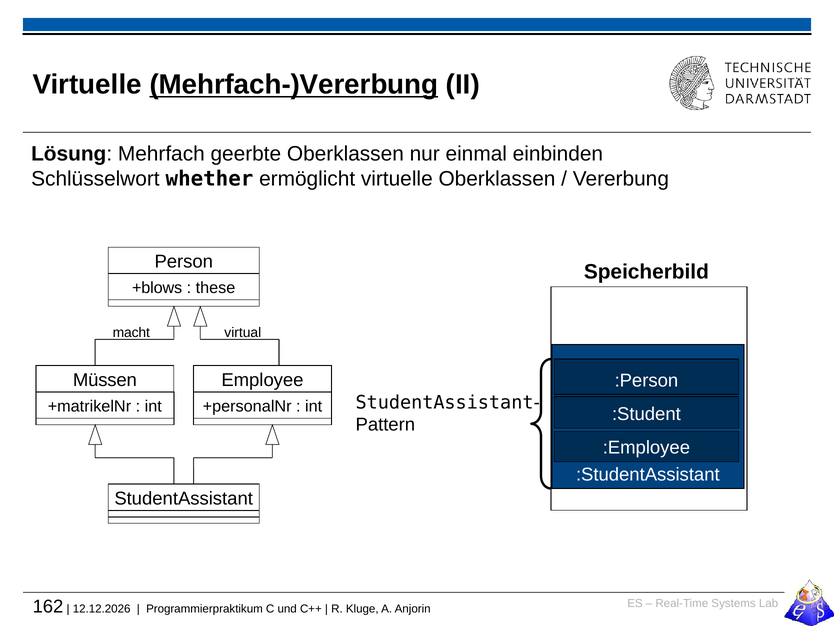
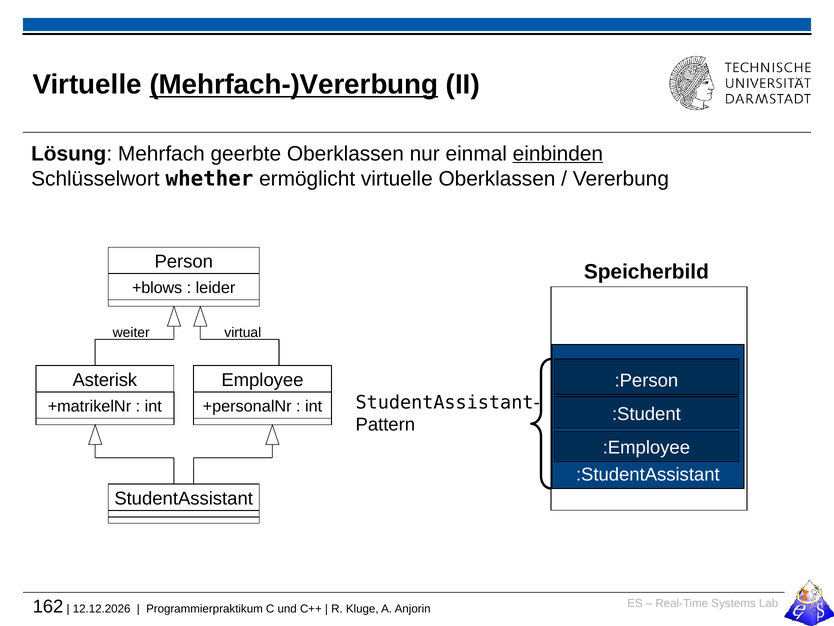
einbinden underline: none -> present (558, 154)
these: these -> leider (215, 288)
macht: macht -> weiter (131, 333)
Müssen: Müssen -> Asterisk (105, 380)
